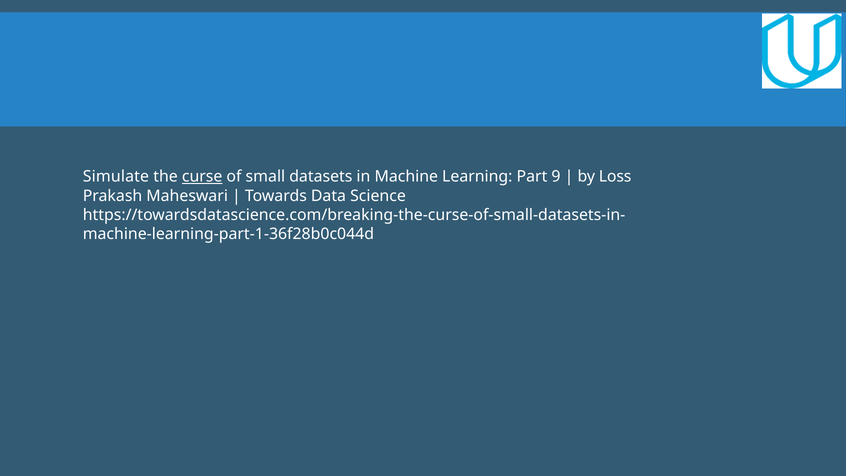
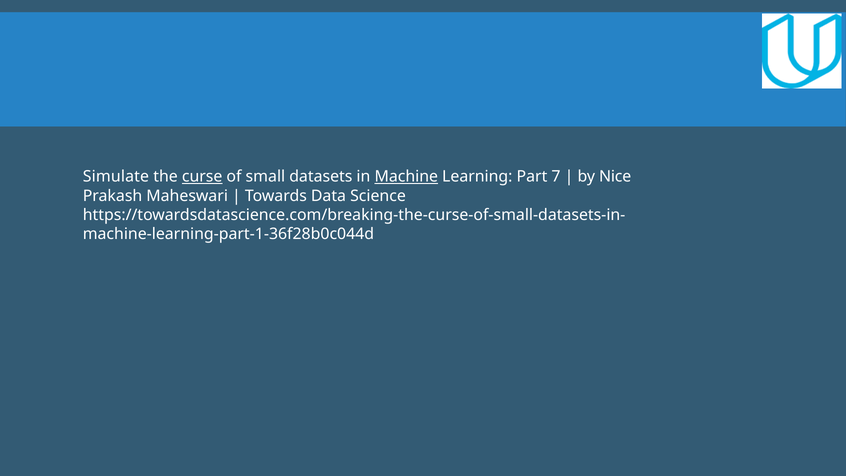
Machine underline: none -> present (406, 177)
9: 9 -> 7 (556, 177)
Loss: Loss -> Nice (615, 177)
